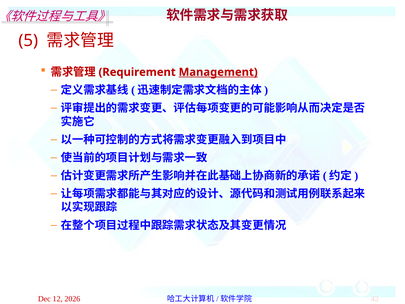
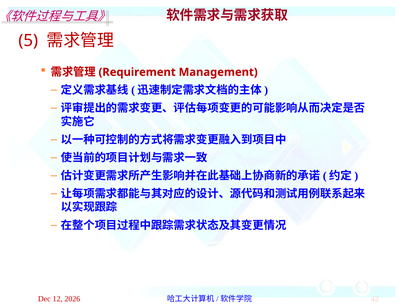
Management underline: present -> none (218, 72)
